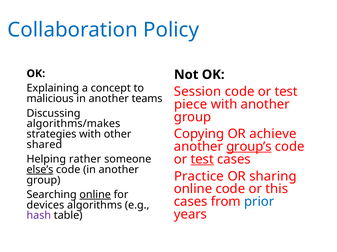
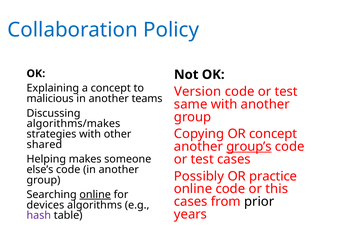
Session: Session -> Version (198, 92)
piece: piece -> same (191, 105)
OR achieve: achieve -> concept (273, 134)
test underline: present -> none (202, 160)
rather: rather -> makes (85, 160)
else’s underline: present -> none (40, 170)
Practice: Practice -> Possibly (199, 177)
sharing: sharing -> practice (273, 177)
prior colour: blue -> black (259, 202)
